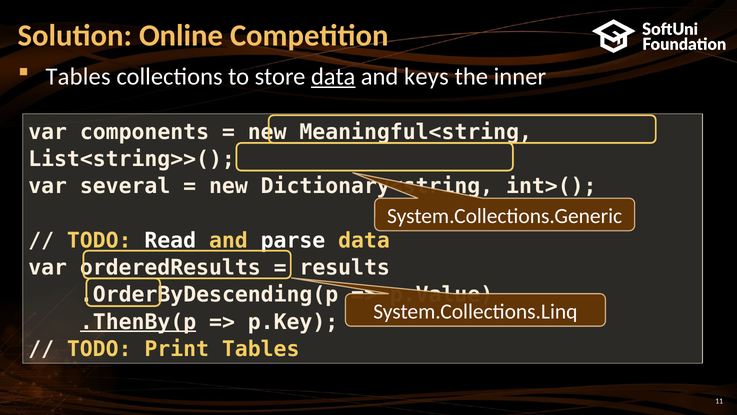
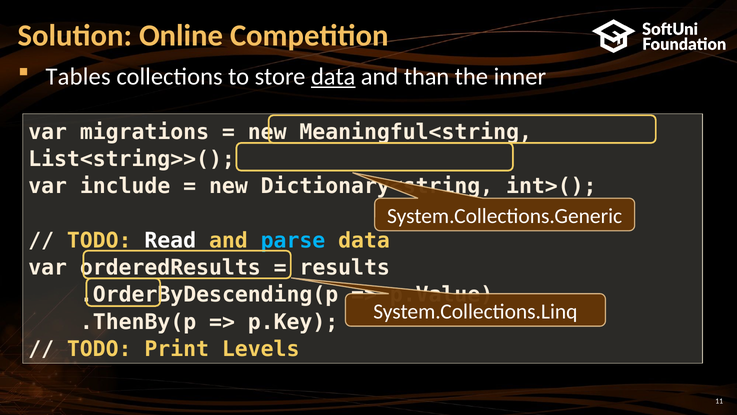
keys: keys -> than (427, 76)
components: components -> migrations (144, 132)
several: several -> include (125, 186)
parse colour: white -> light blue (293, 240)
.ThenBy(p underline: present -> none (138, 322)
Print Tables: Tables -> Levels (261, 349)
